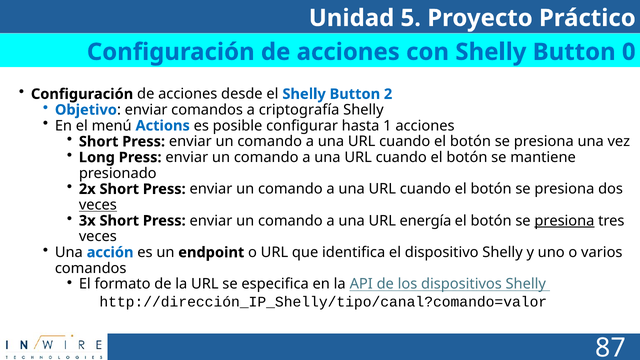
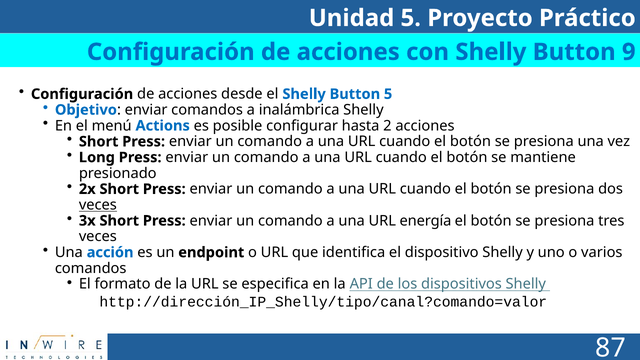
0: 0 -> 9 (629, 52)
Button 2: 2 -> 5 (388, 94)
criptografía: criptografía -> inalámbrica (299, 110)
1: 1 -> 2 (387, 126)
presiona underline: present -> none (564, 221)
